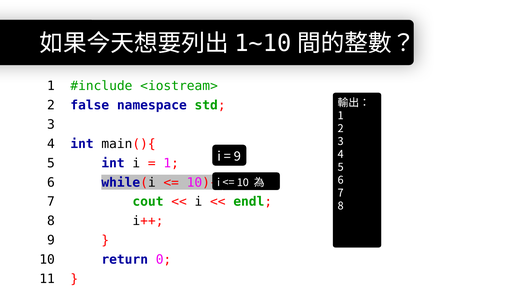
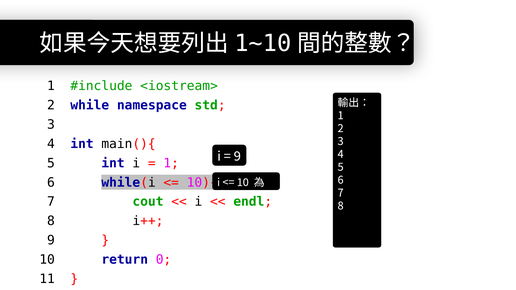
false: false -> while (90, 105)
